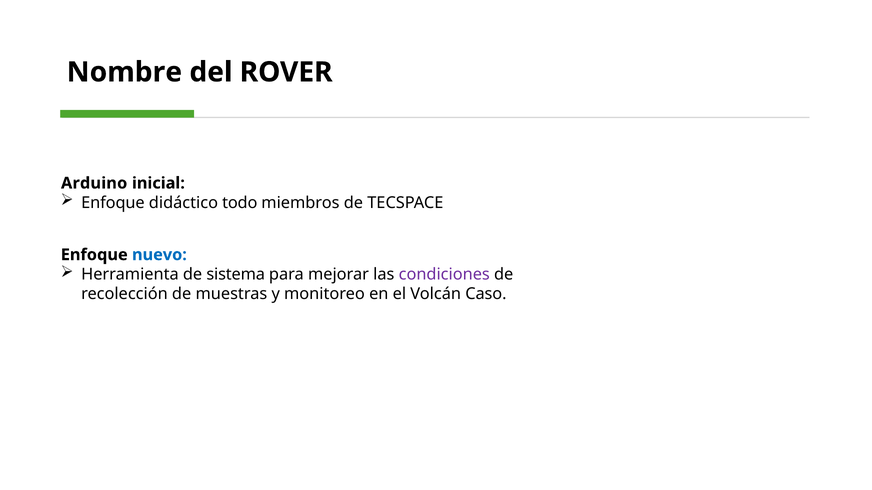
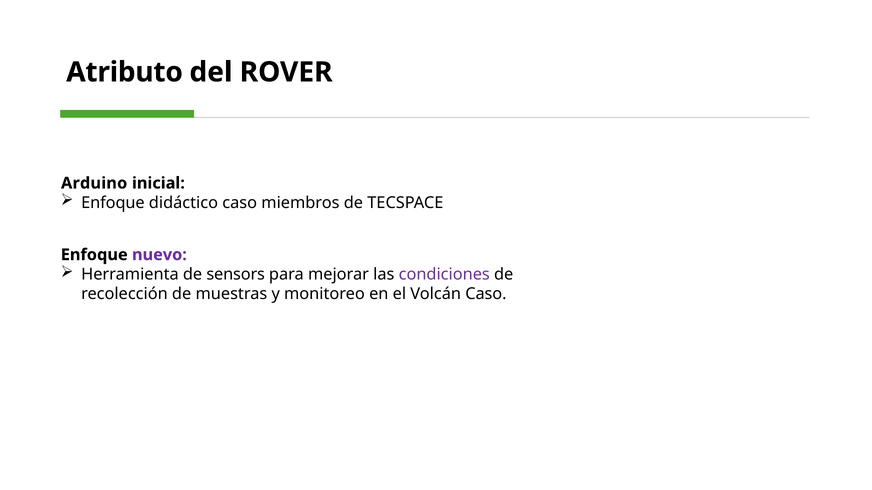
Nombre: Nombre -> Atributo (125, 72)
didáctico todo: todo -> caso (240, 203)
nuevo colour: blue -> purple (159, 255)
sistema: sistema -> sensors (236, 275)
